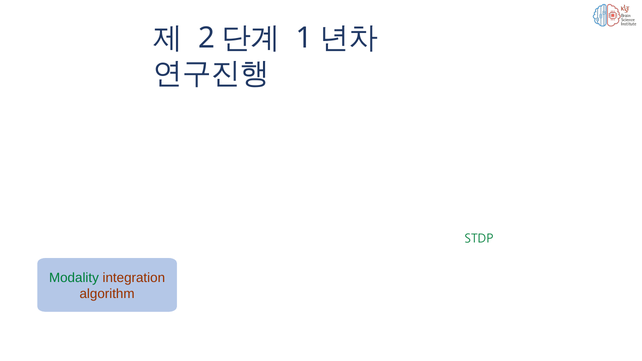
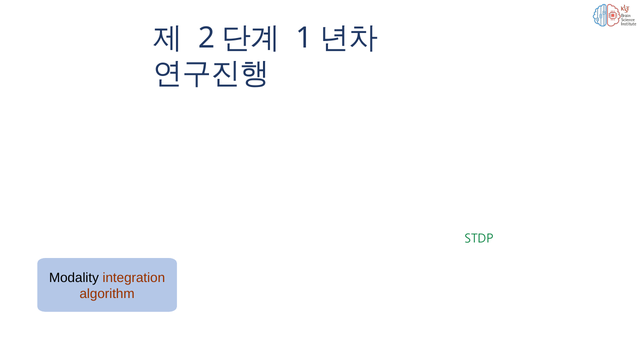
Modality colour: green -> black (74, 278)
